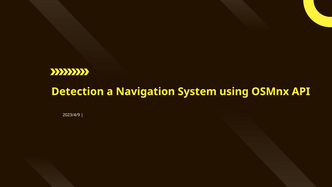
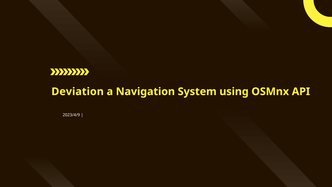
Detection: Detection -> Deviation (78, 91)
